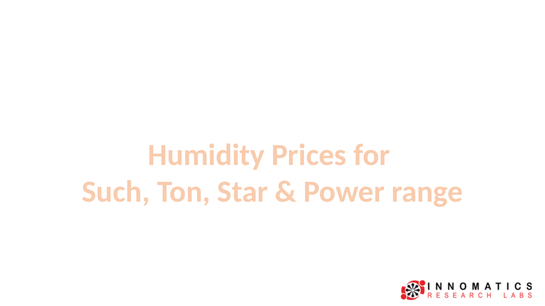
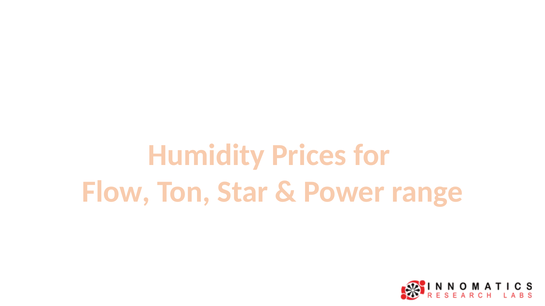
Such: Such -> Flow (116, 192)
